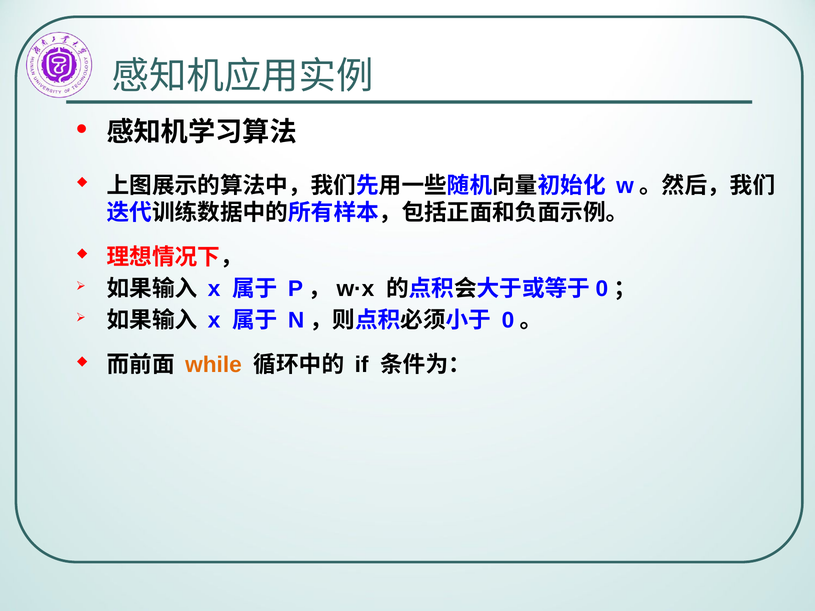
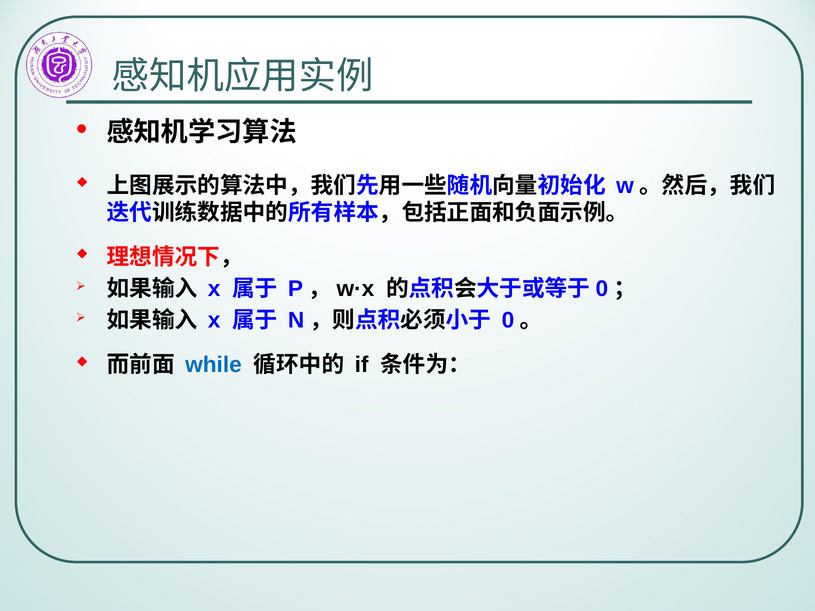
while colour: orange -> blue (213, 365)
